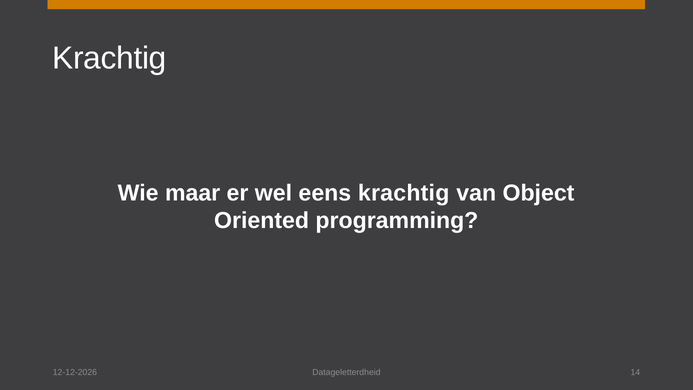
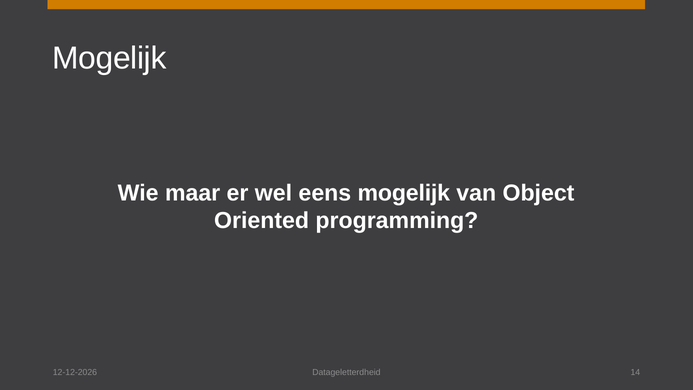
Krachtig: Krachtig -> Mogelijk (109, 58)
eens krachtig: krachtig -> mogelijk (404, 193)
